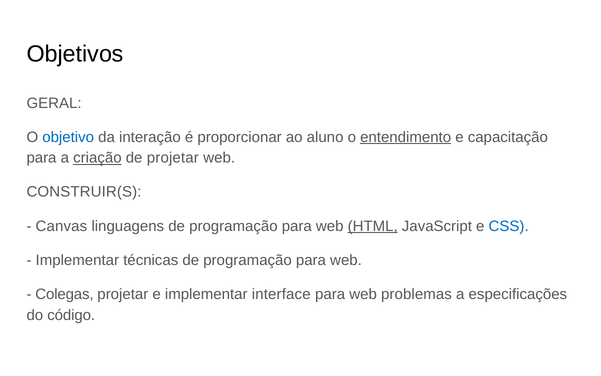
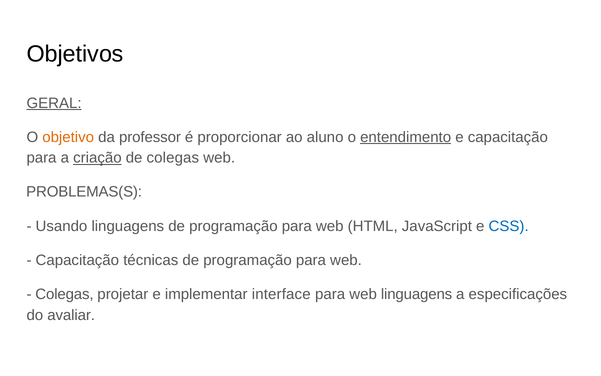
GERAL underline: none -> present (54, 103)
objetivo colour: blue -> orange (68, 137)
interação: interação -> professor (150, 137)
de projetar: projetar -> colegas (173, 158)
CONSTRUIR(S: CONSTRUIR(S -> PROBLEMAS(S (84, 192)
Canvas: Canvas -> Usando (61, 226)
HTML underline: present -> none (373, 226)
Implementar: Implementar -> Capacitação (77, 260)
web problemas: problemas -> linguagens (417, 294)
código: código -> avaliar (71, 315)
